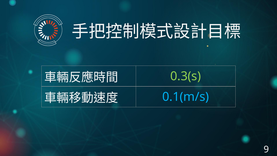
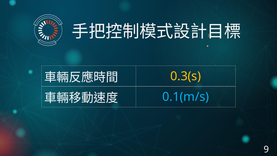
0.3(s colour: light green -> yellow (186, 76)
